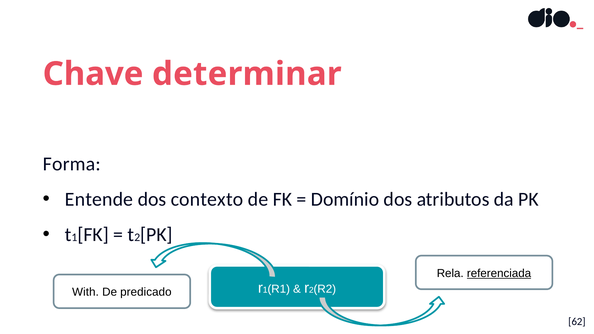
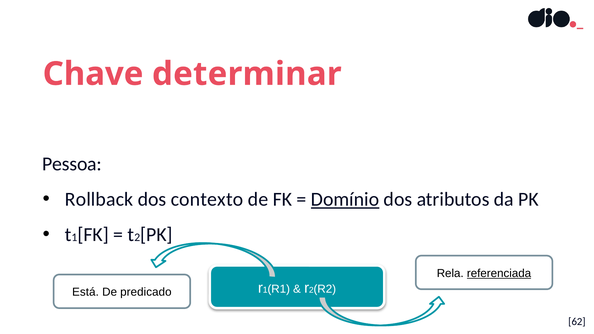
Forma: Forma -> Pessoa (72, 164)
Entende: Entende -> Rollback (99, 200)
Domínio underline: none -> present (345, 200)
With: With -> Está (85, 292)
